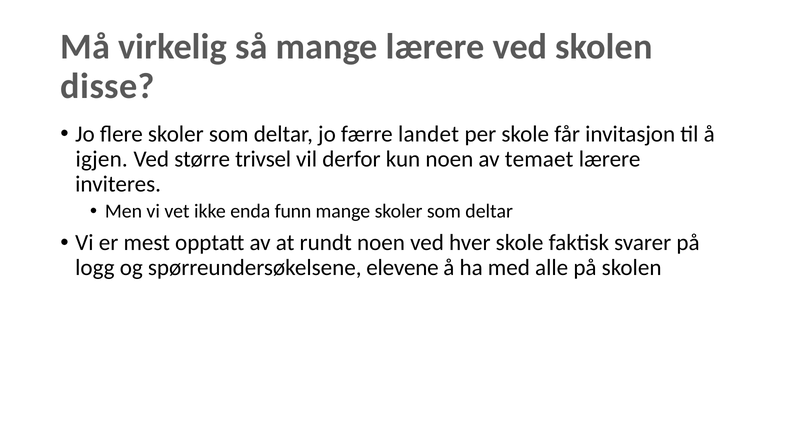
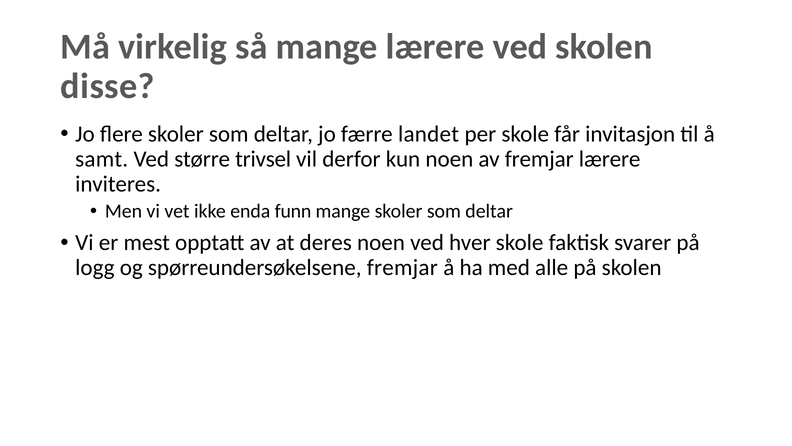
igjen: igjen -> samt (102, 159)
av temaet: temaet -> fremjar (539, 159)
rundt: rundt -> deres (326, 243)
spørreundersøkelsene elevene: elevene -> fremjar (402, 267)
